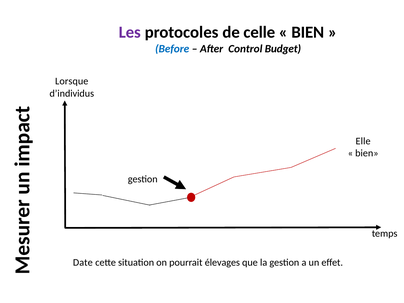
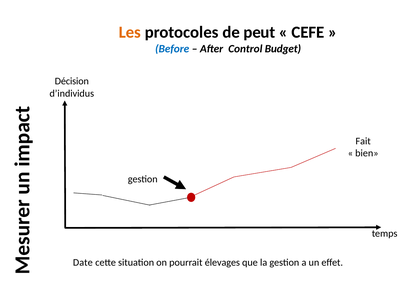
Les colour: purple -> orange (130, 32)
celle: celle -> peut (259, 32)
BIEN: BIEN -> CEFE (308, 32)
Lorsque: Lorsque -> Décision (72, 81)
Elle: Elle -> Fait (363, 141)
